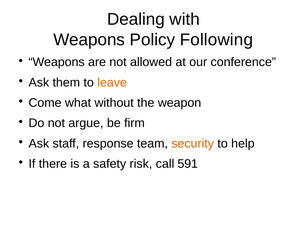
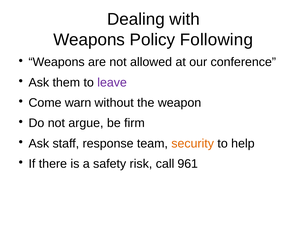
leave colour: orange -> purple (112, 83)
what: what -> warn (78, 103)
591: 591 -> 961 (188, 164)
